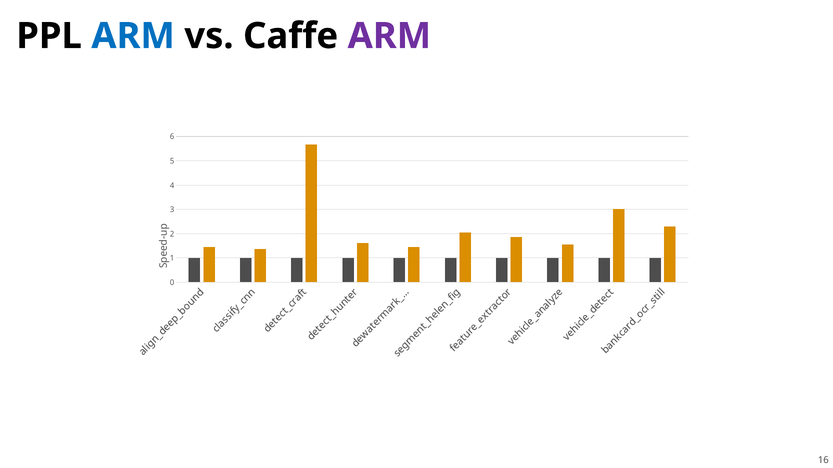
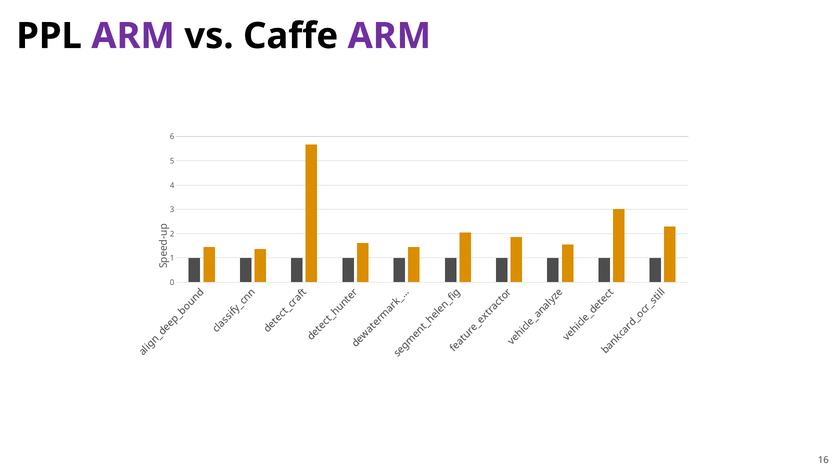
ARM colour: blue -> purple (133, 36)
